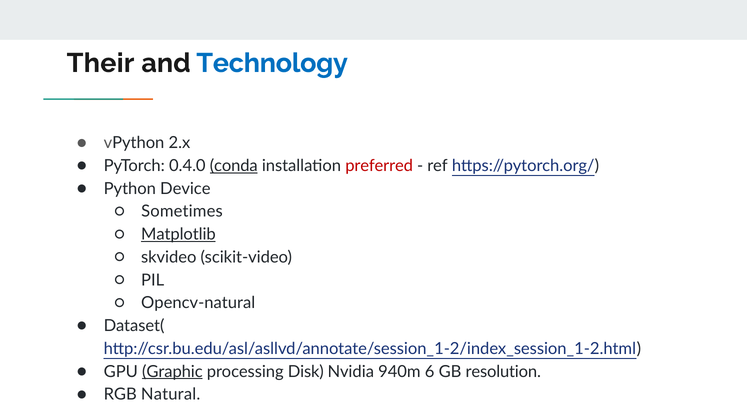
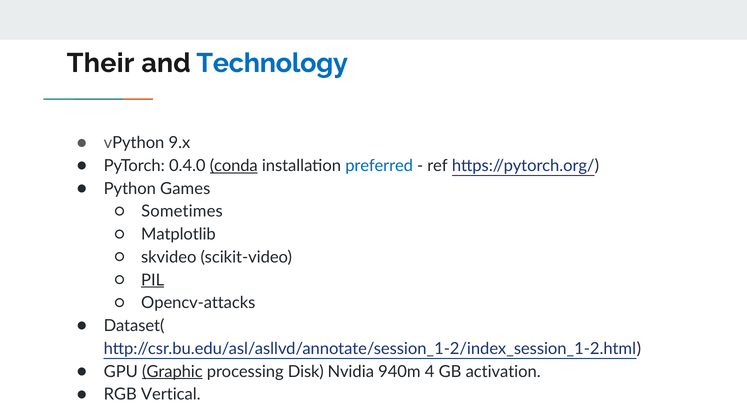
2.x: 2.x -> 9.x (179, 143)
preferred colour: red -> blue (379, 166)
Device: Device -> Games (185, 189)
Matplotlib underline: present -> none (178, 234)
PIL underline: none -> present (153, 280)
Opencv-natural: Opencv-natural -> Opencv-attacks (198, 303)
6: 6 -> 4 (430, 372)
resolution: resolution -> activation (503, 372)
Natural: Natural -> Vertical (171, 395)
